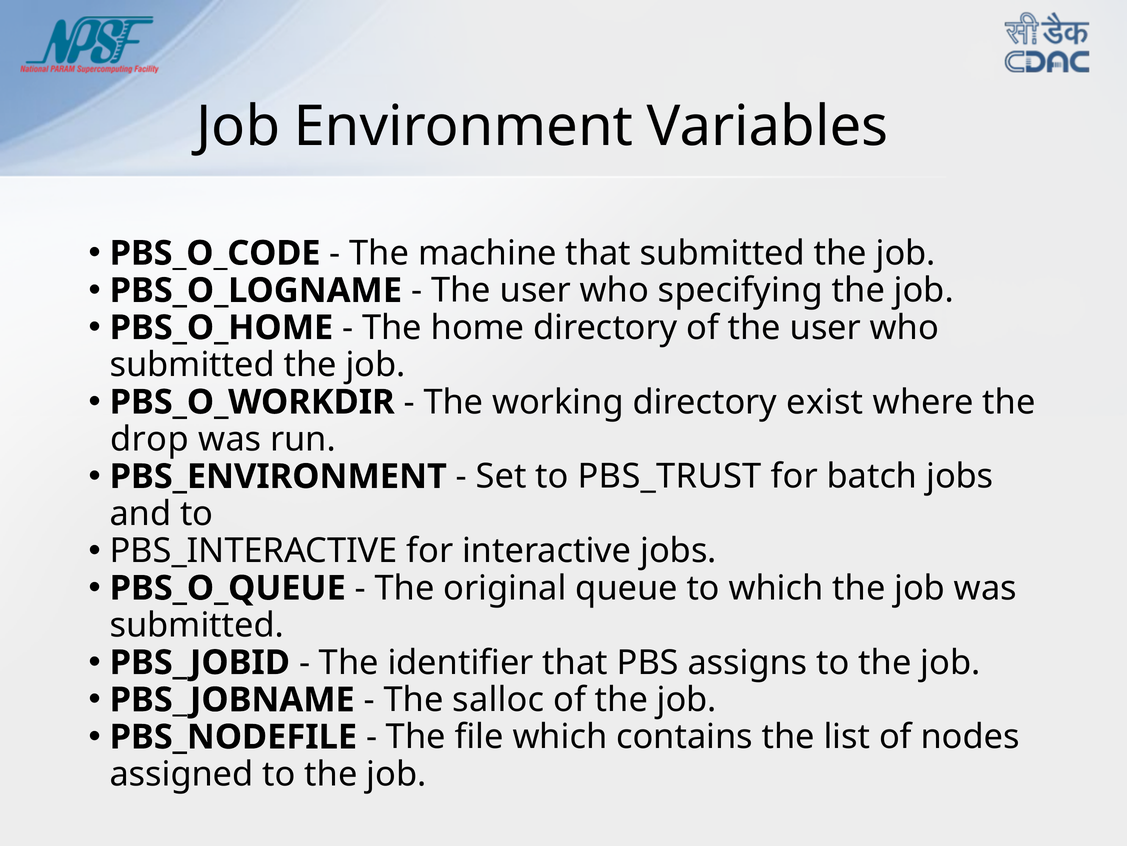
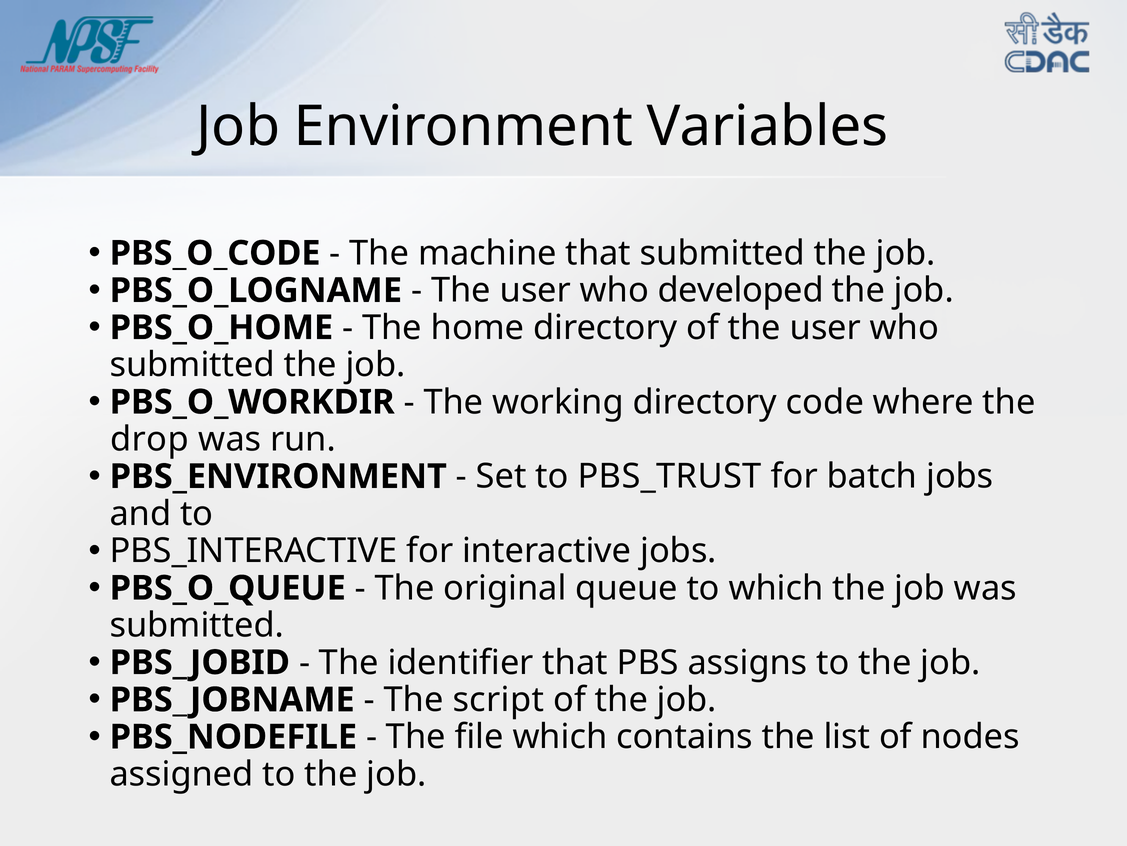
specifying: specifying -> developed (741, 290)
exist: exist -> code (825, 402)
salloc: salloc -> script (498, 699)
